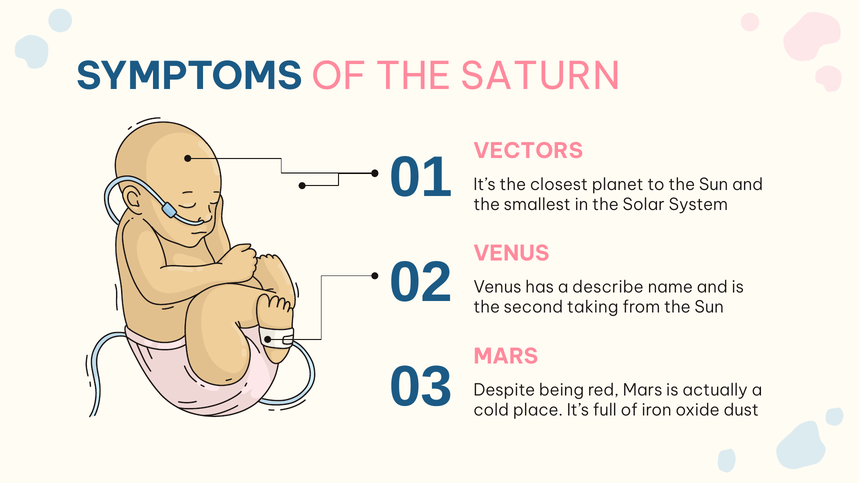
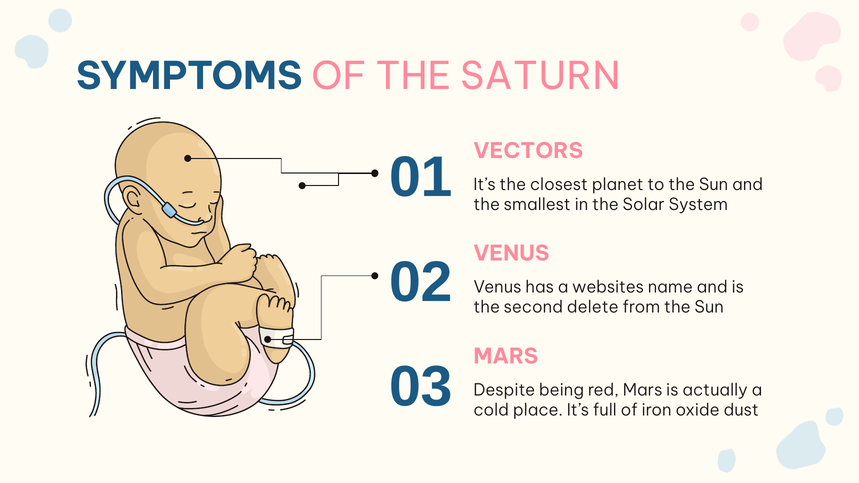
describe: describe -> websites (608, 287)
taking: taking -> delete (593, 308)
